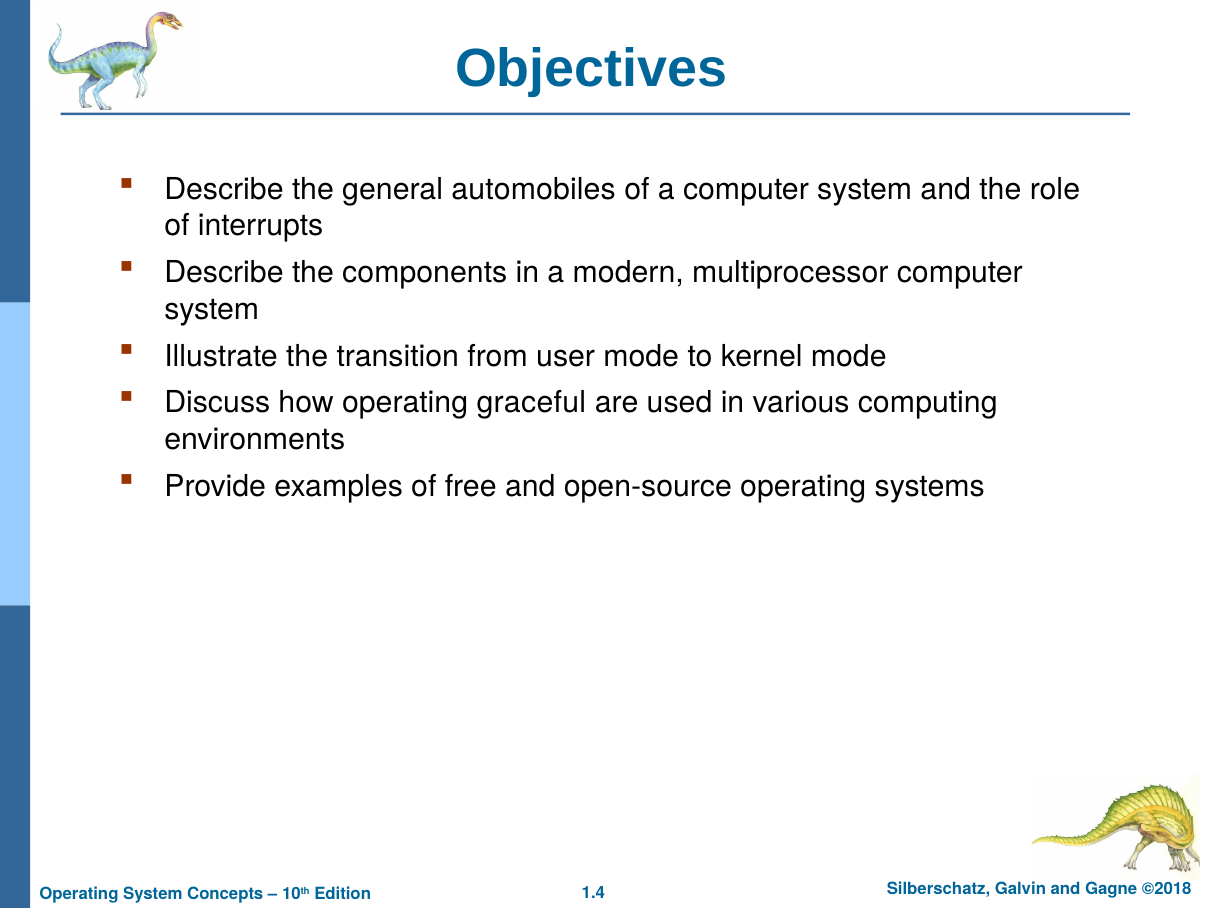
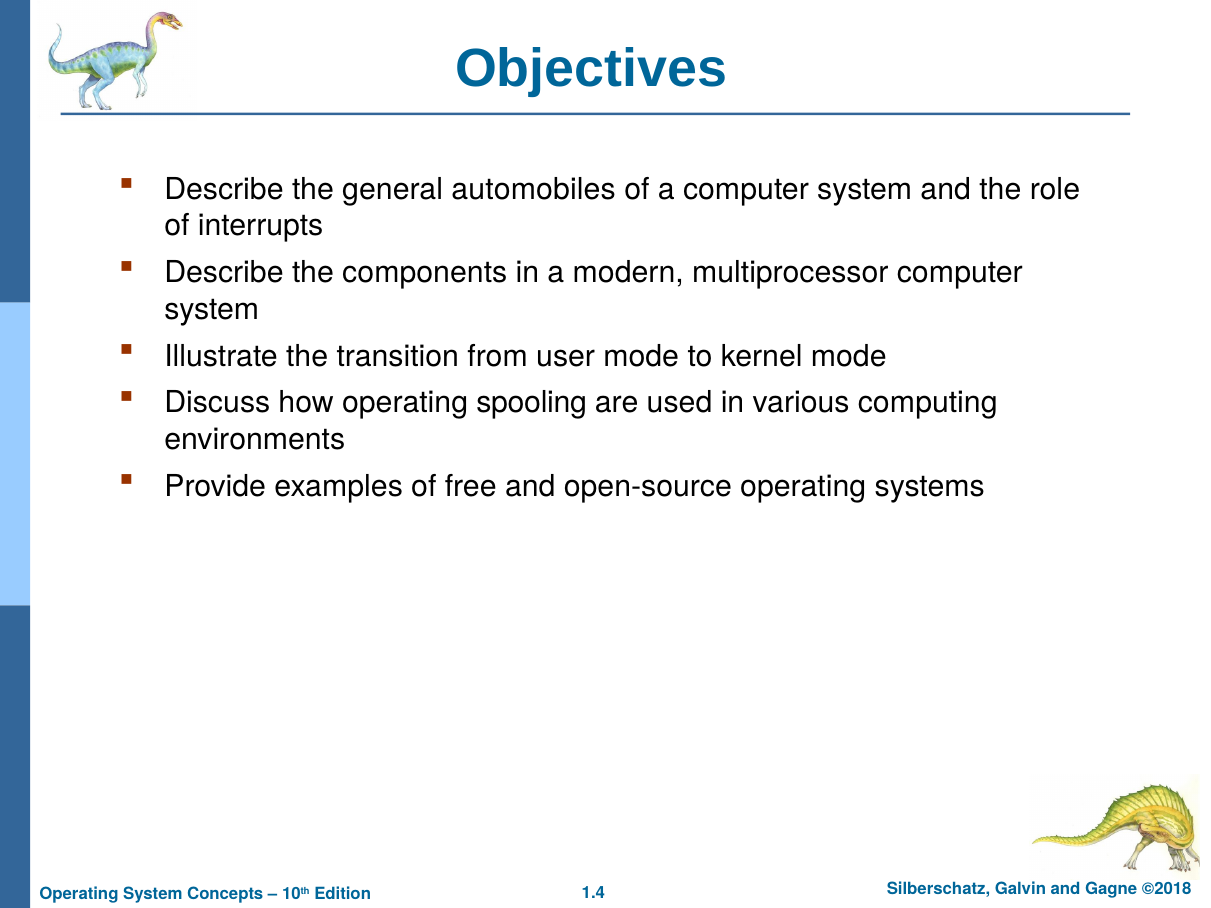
graceful: graceful -> spooling (532, 403)
